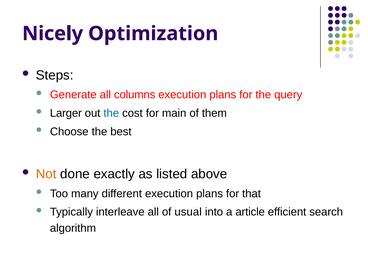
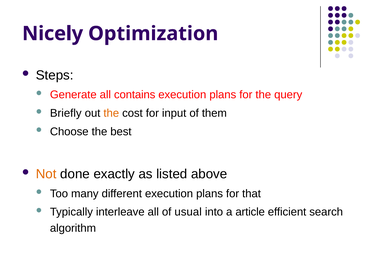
columns: columns -> contains (135, 95)
Larger: Larger -> Briefly (66, 113)
the colour: blue -> orange (111, 113)
main: main -> input (174, 113)
